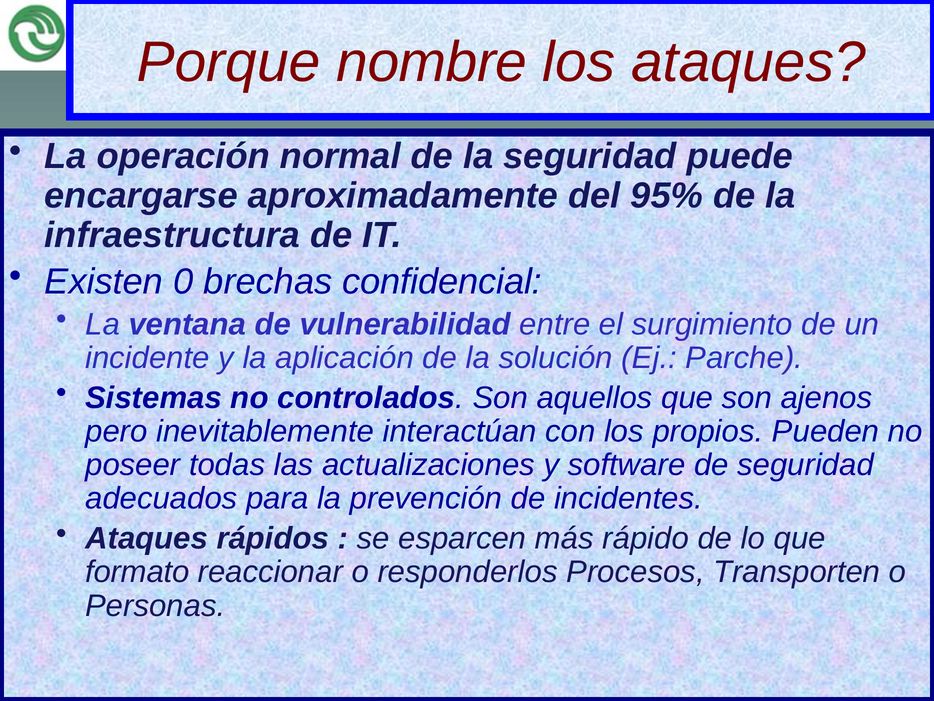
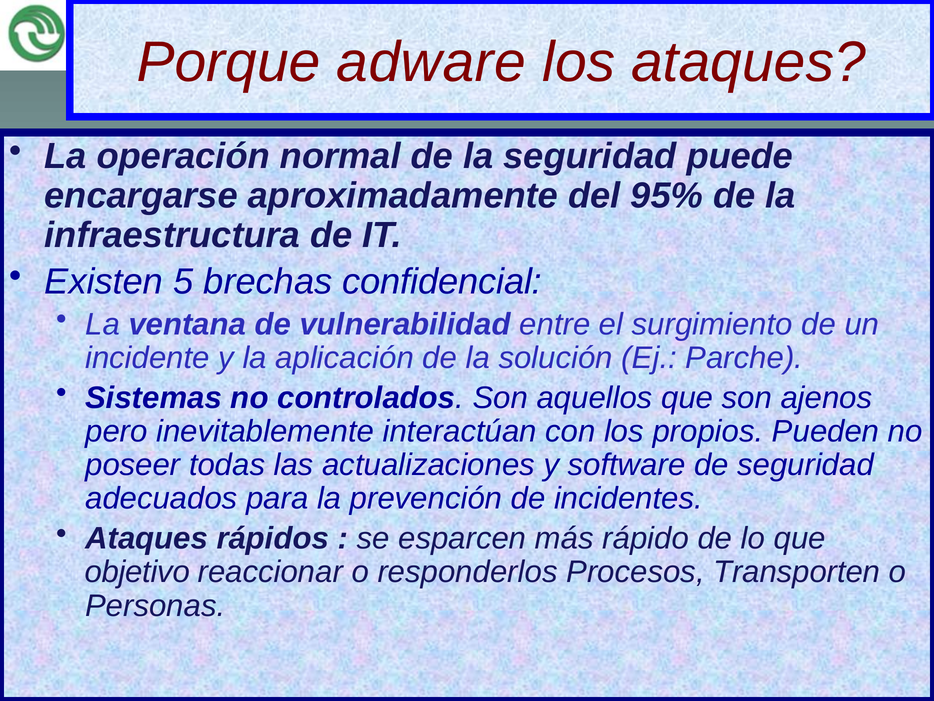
nombre: nombre -> adware (431, 62)
0: 0 -> 5 (183, 281)
formato: formato -> objetivo (137, 572)
